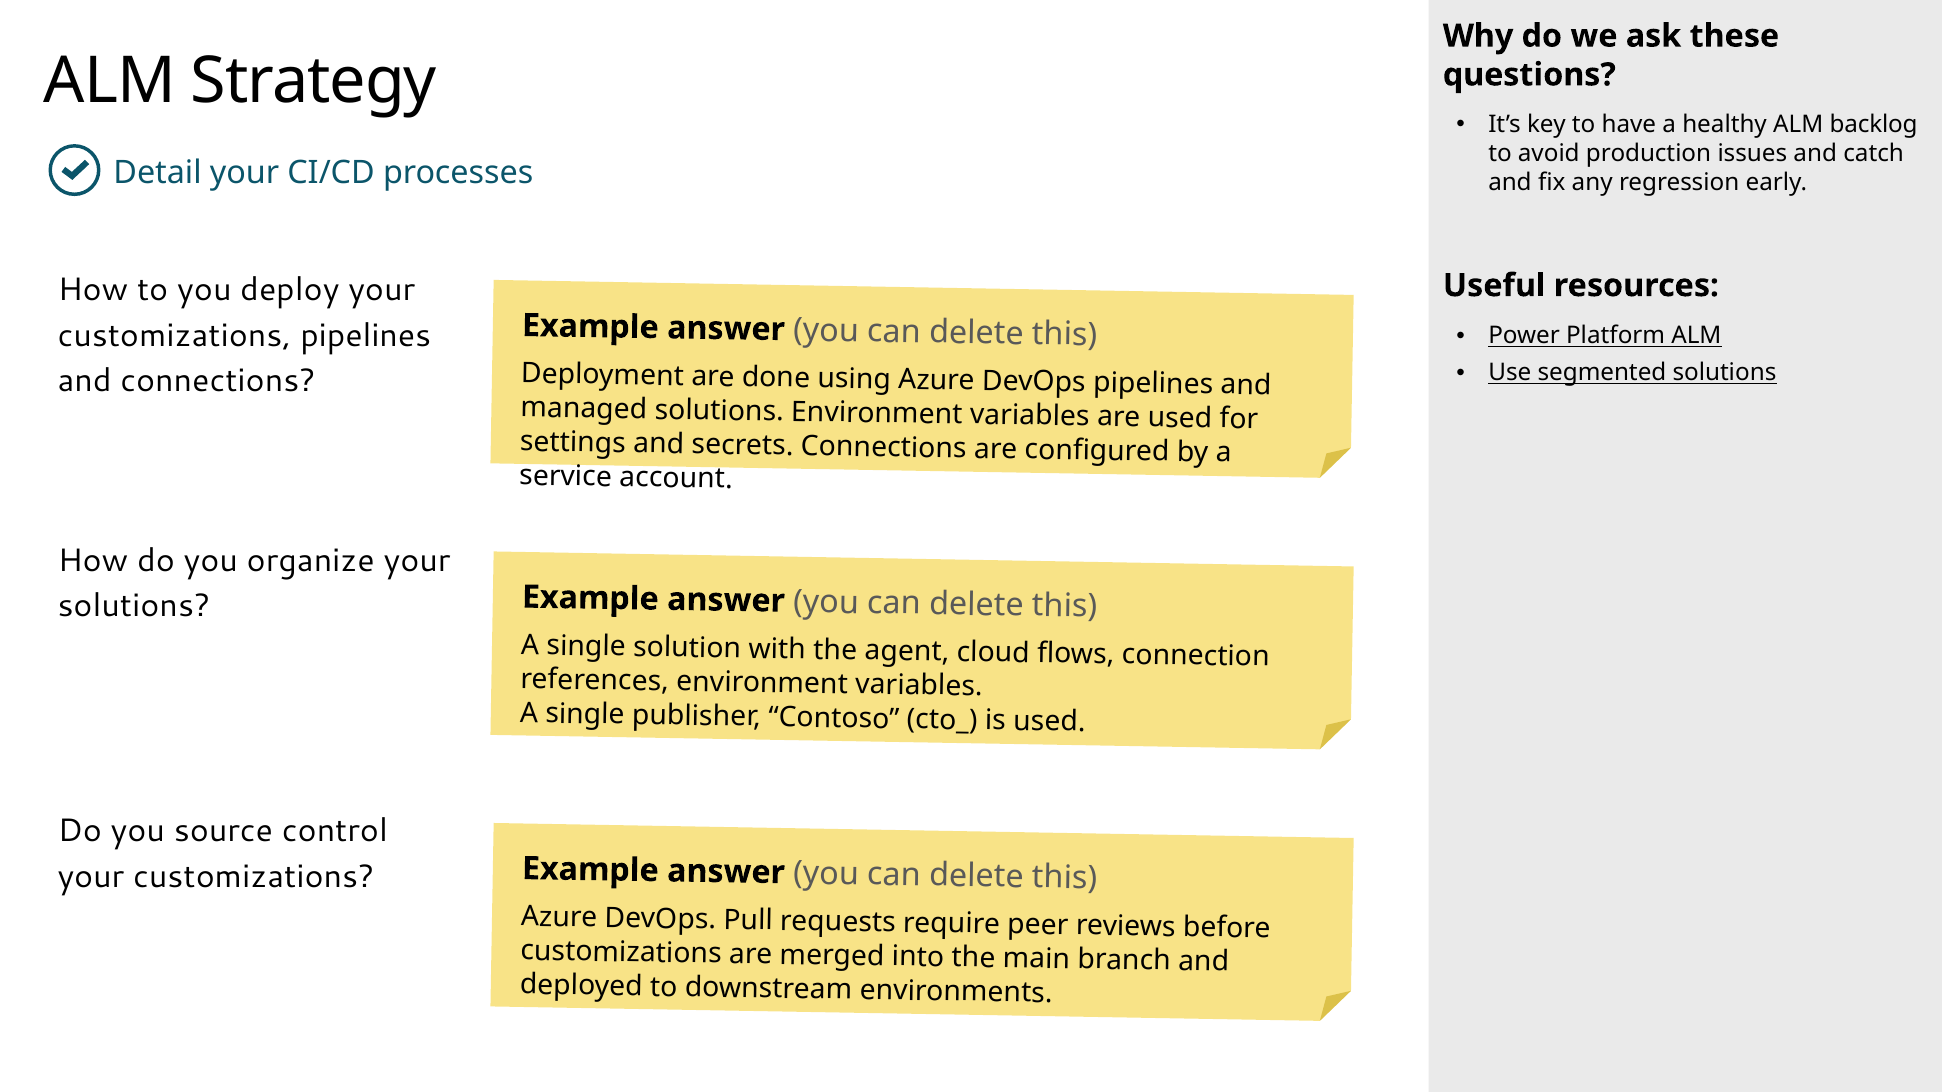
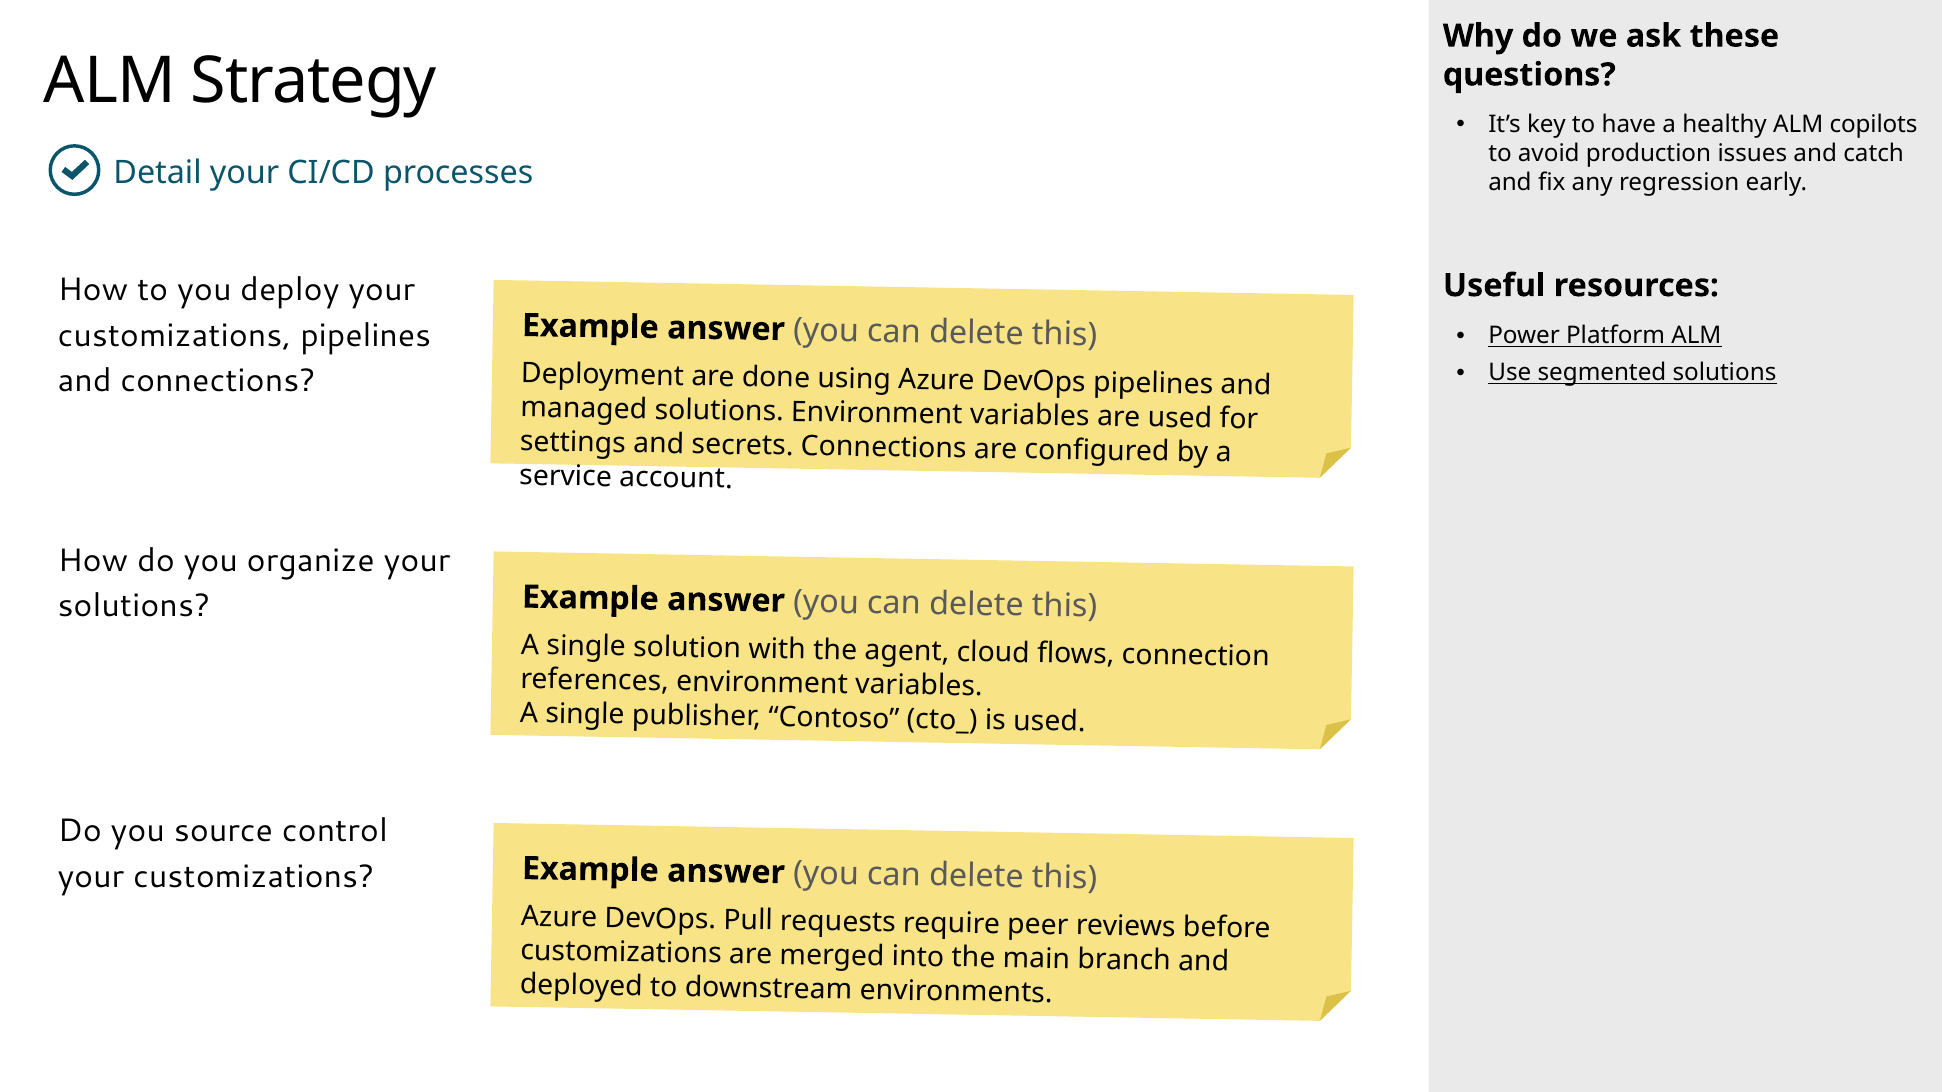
backlog: backlog -> copilots (1874, 124)
